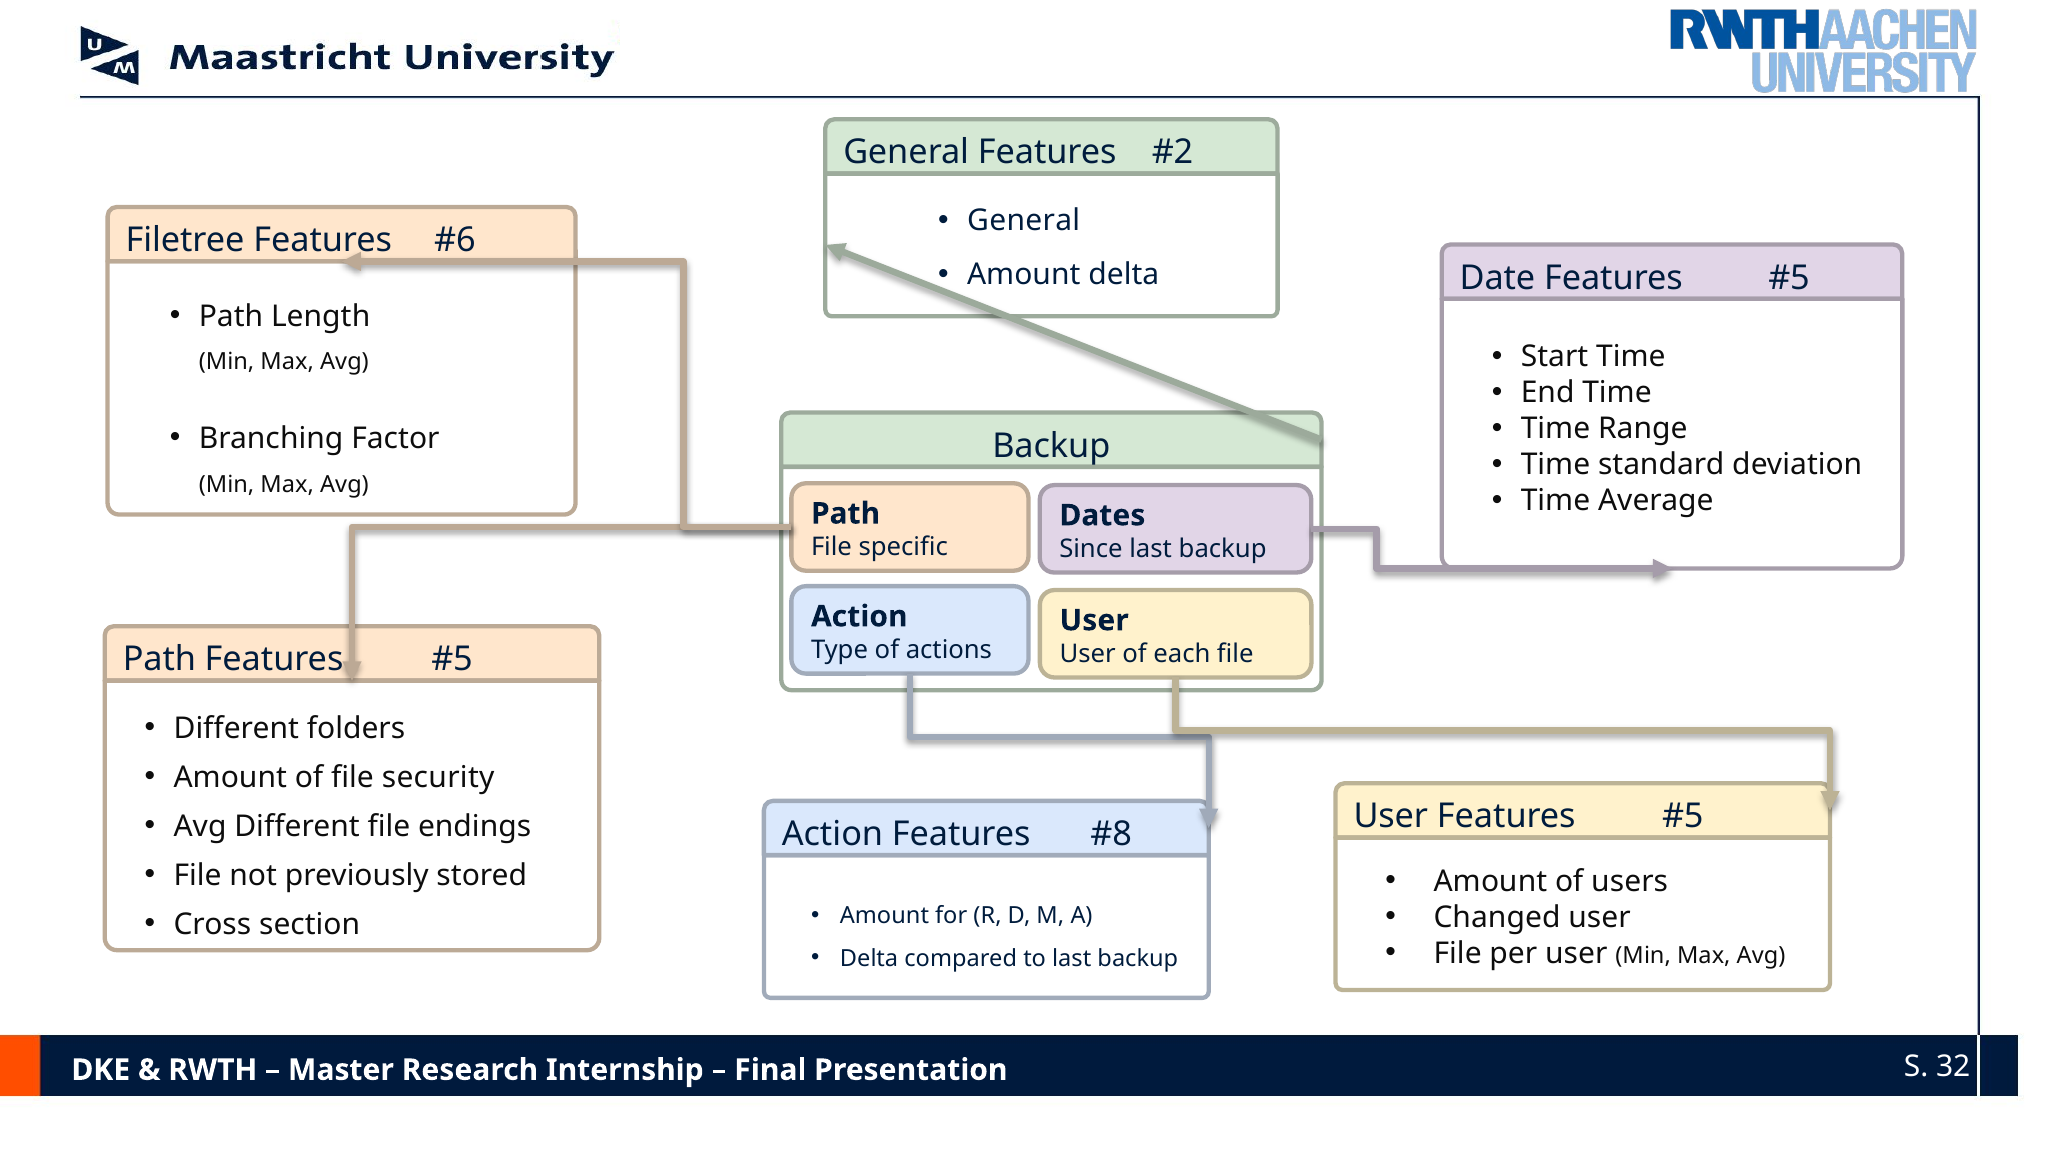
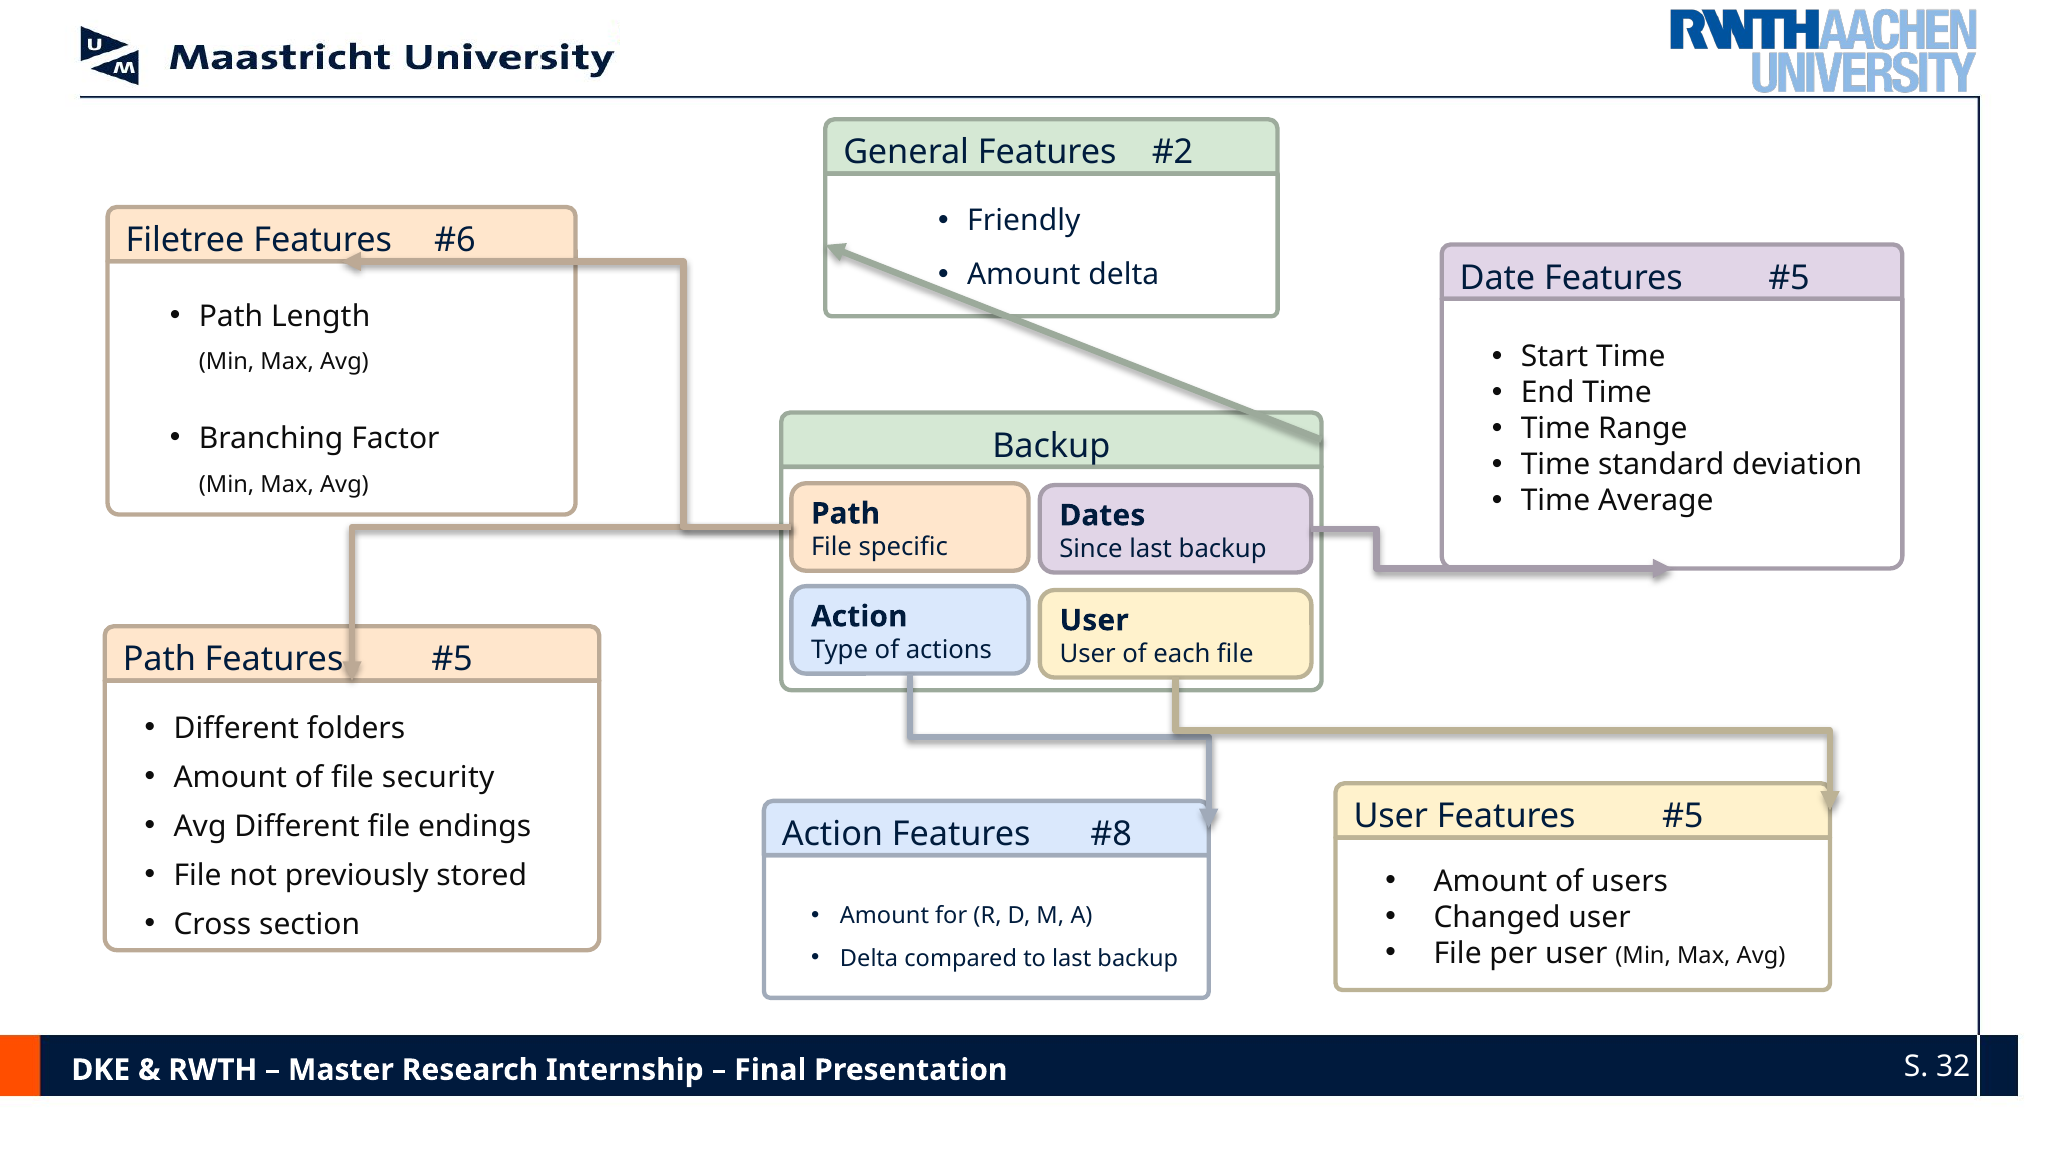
General: General -> Friendly (1024, 221)
